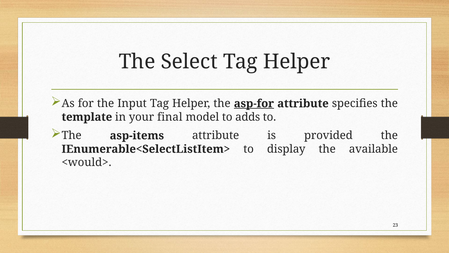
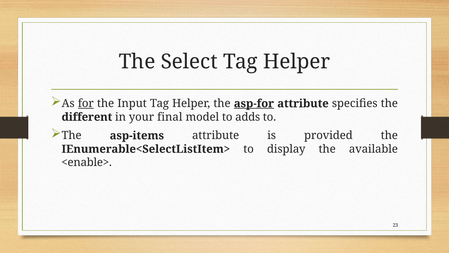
for underline: none -> present (86, 103)
template: template -> different (87, 117)
<would>: <would> -> <enable> (87, 162)
